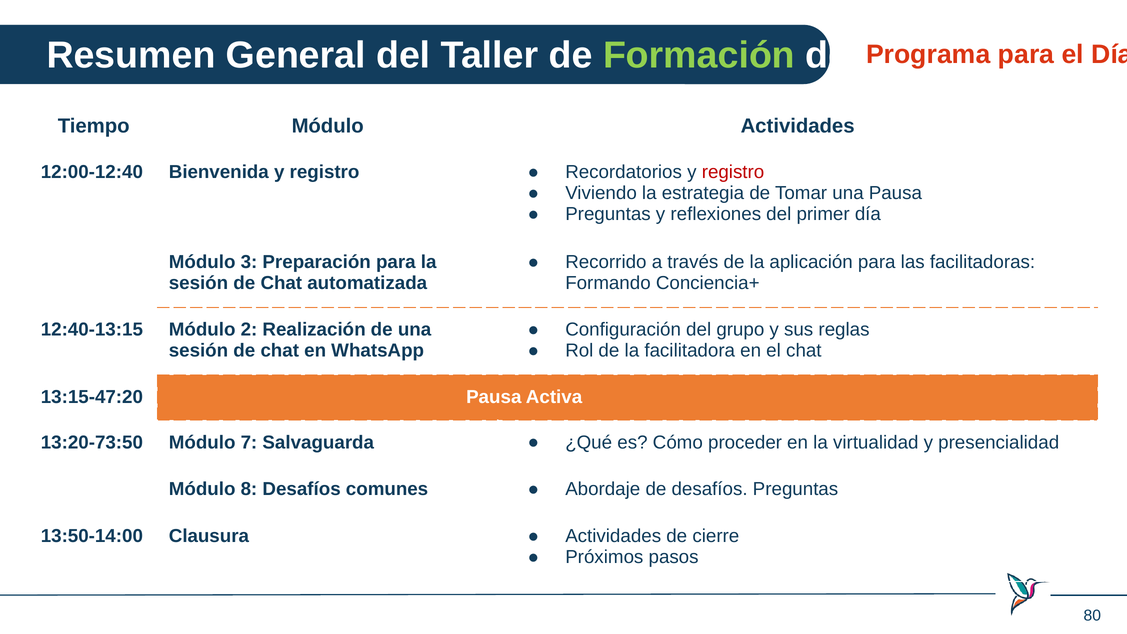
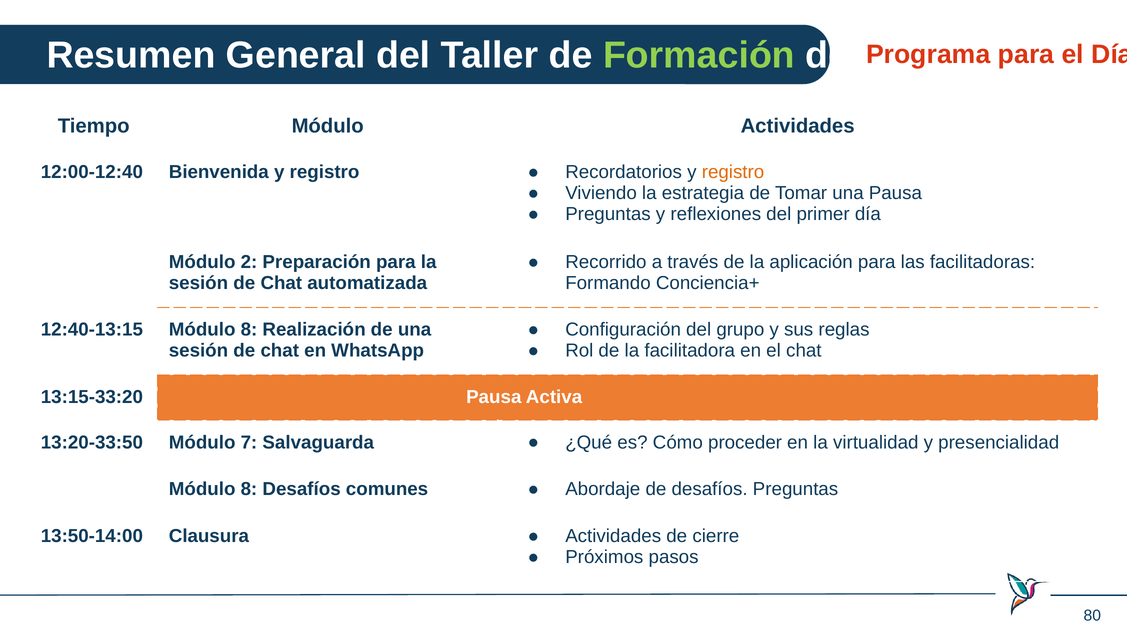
registro colour: red -> orange (733, 172)
Módulo 3: 3 -> 2 (249, 262)
12:40-13:15 Módulo 2: 2 -> 8 (249, 330)
13:15-47:20: 13:15-47:20 -> 13:15-33:20 (92, 397)
13:20-73:50: 13:20-73:50 -> 13:20-33:50 (92, 442)
